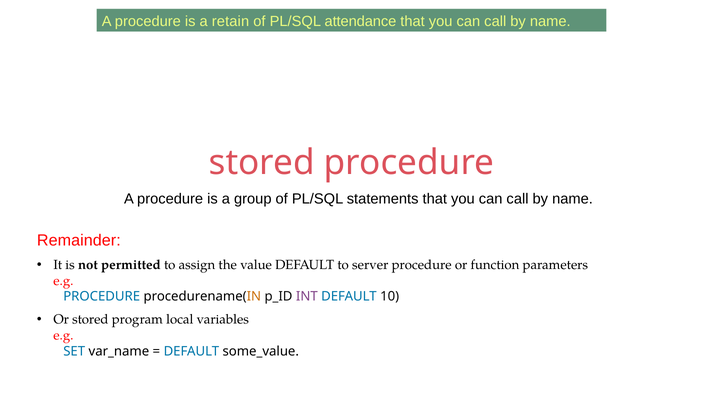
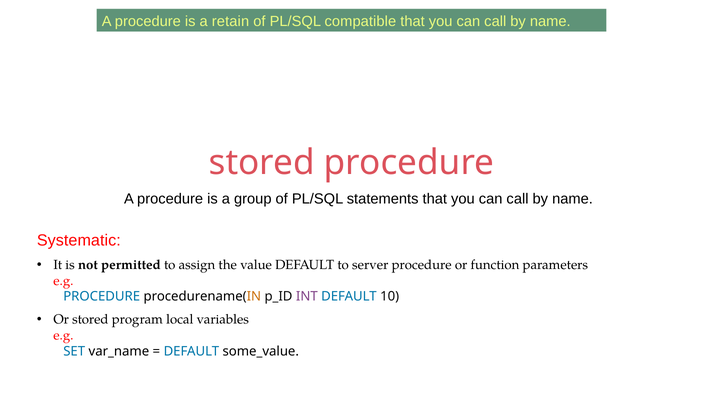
attendance: attendance -> compatible (360, 21)
Remainder: Remainder -> Systematic (79, 240)
